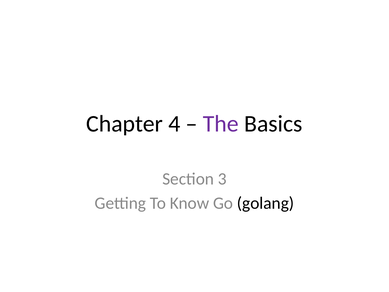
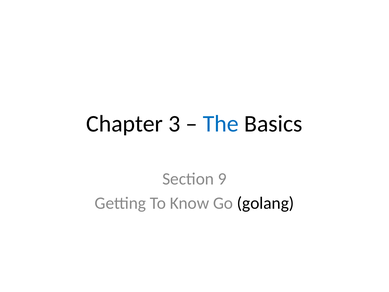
4: 4 -> 3 (174, 124)
The colour: purple -> blue (221, 124)
3: 3 -> 9 (222, 179)
